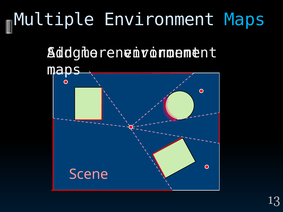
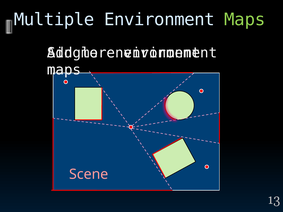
Maps colour: light blue -> light green (245, 20)
